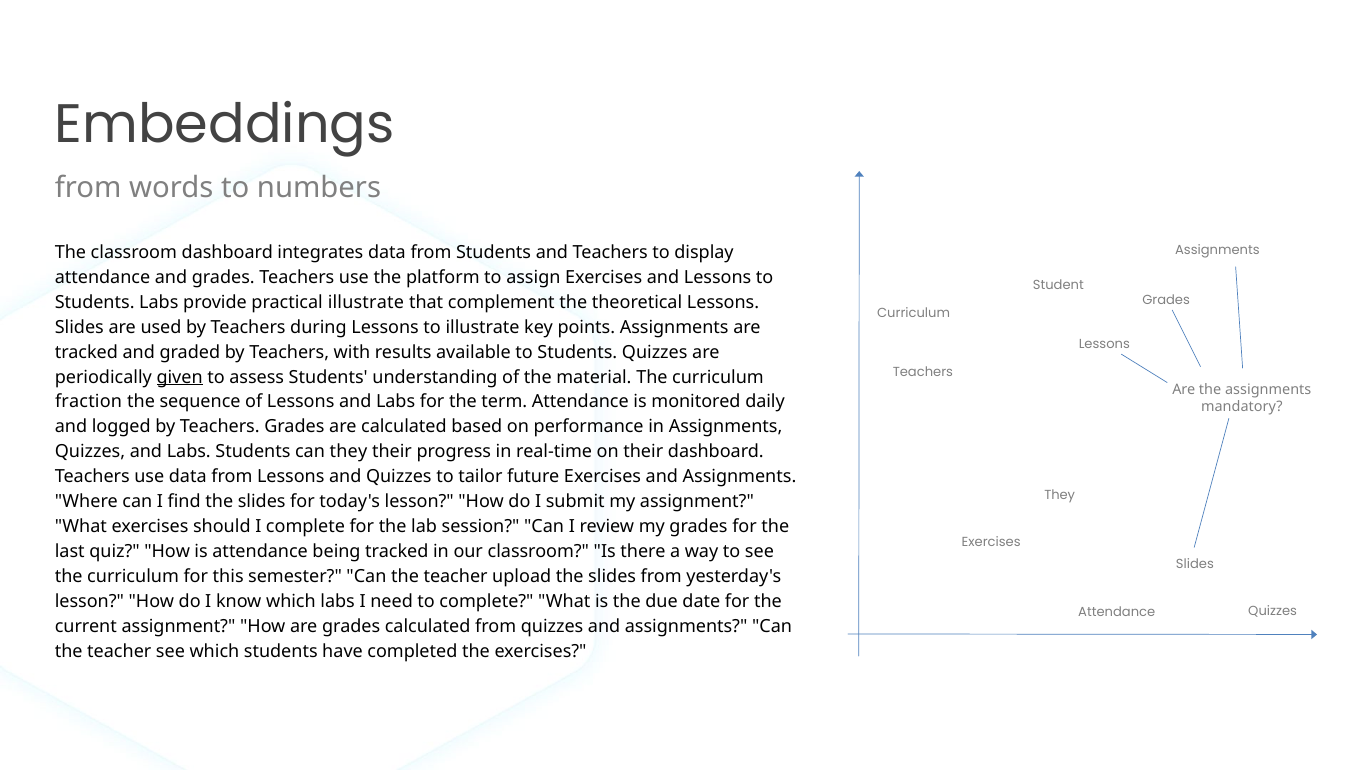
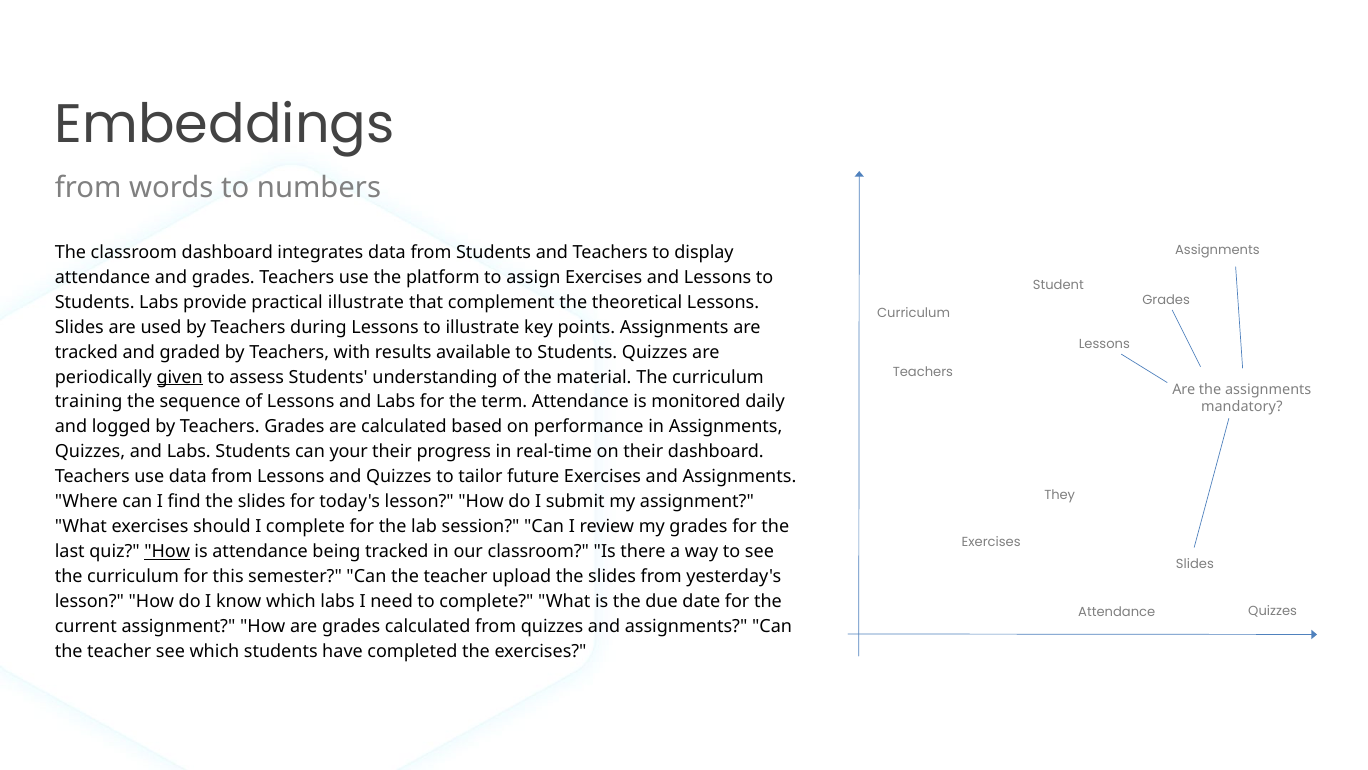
fraction: fraction -> training (89, 402)
can they: they -> your (349, 452)
How underline: none -> present (167, 551)
